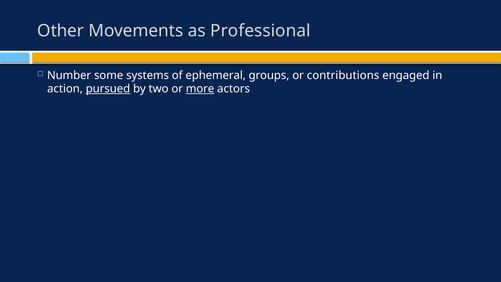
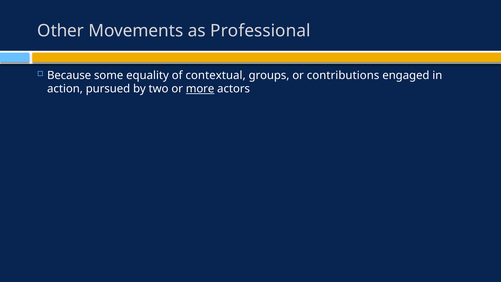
Number: Number -> Because (69, 75)
systems: systems -> equality (148, 75)
ephemeral: ephemeral -> contextual (216, 75)
pursued underline: present -> none (108, 89)
